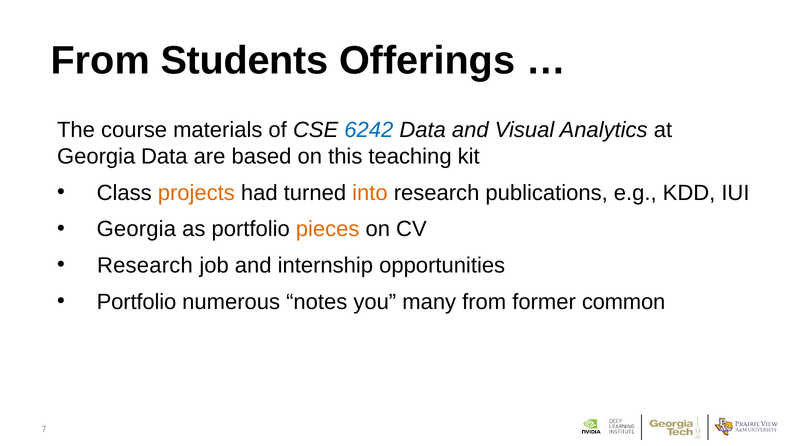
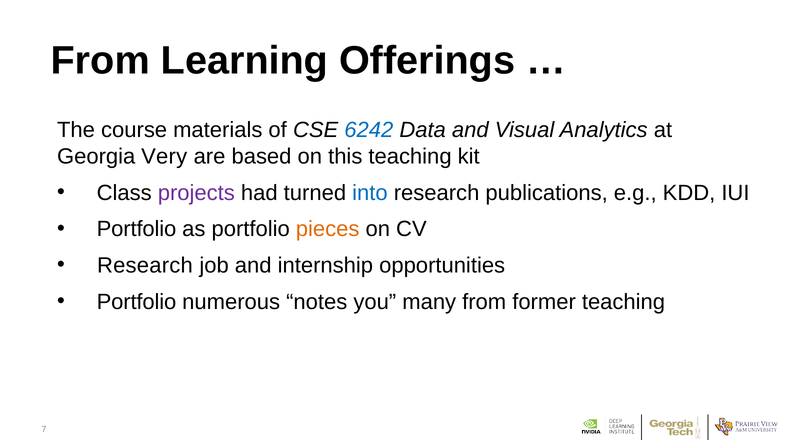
Students: Students -> Learning (244, 61)
Georgia Data: Data -> Very (164, 156)
projects colour: orange -> purple (196, 193)
into colour: orange -> blue (370, 193)
Georgia: Georgia -> Portfolio (137, 229)
former common: common -> teaching (623, 302)
